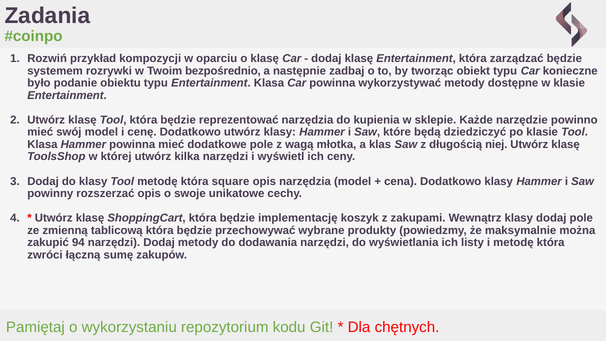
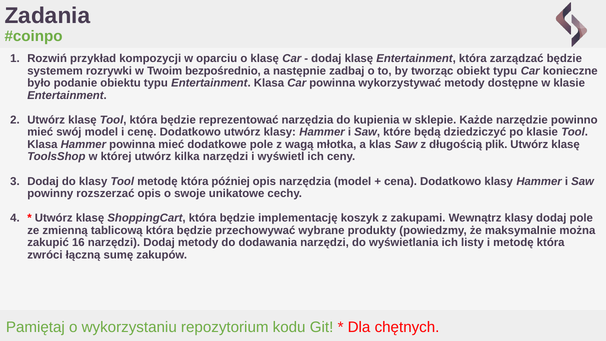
niej: niej -> plik (496, 144)
square: square -> później (231, 181)
94: 94 -> 16 (78, 243)
